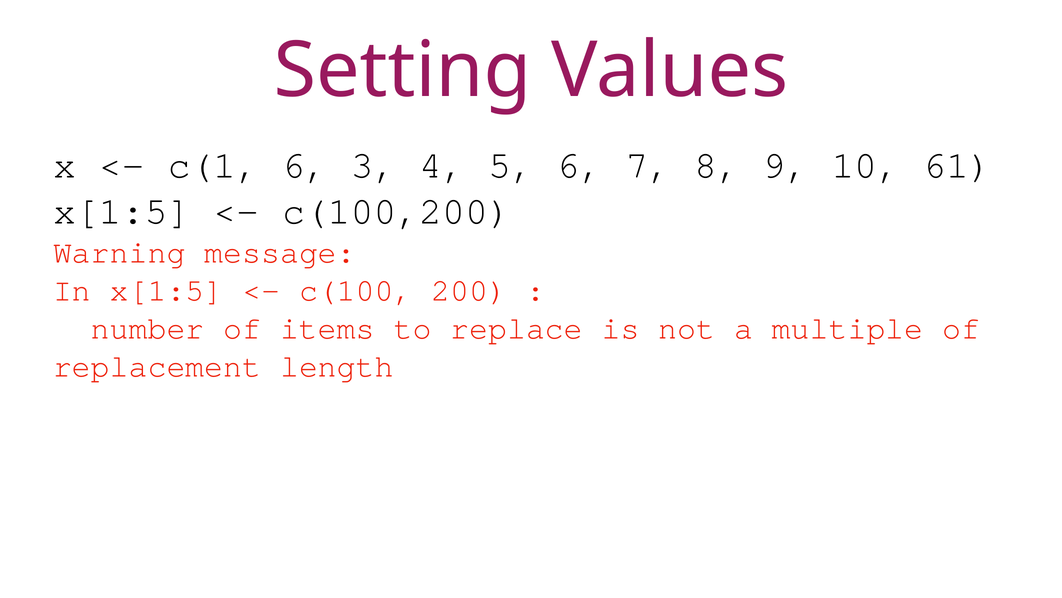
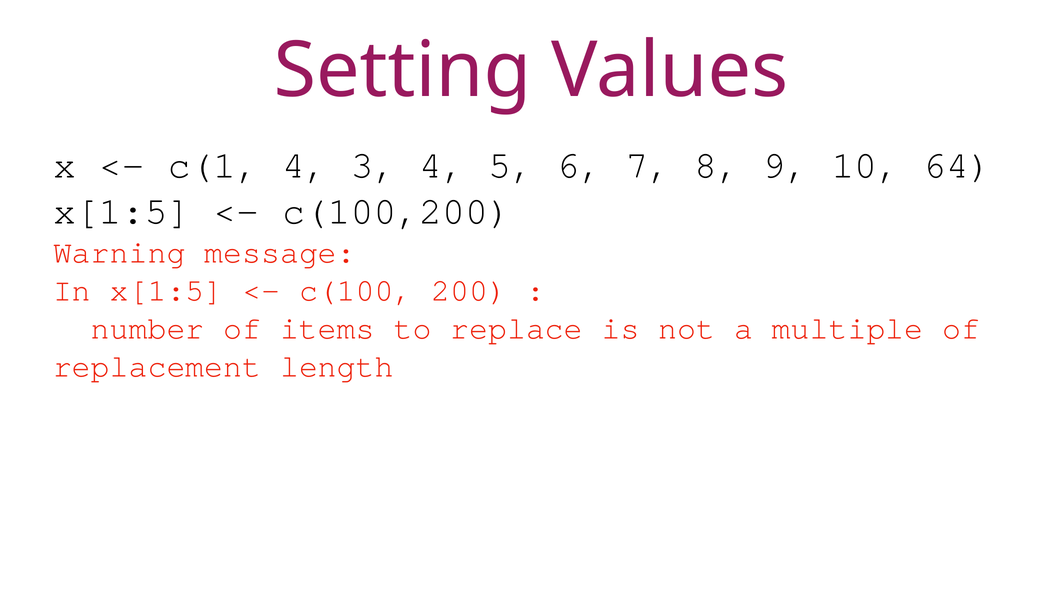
c(1 6: 6 -> 4 (305, 165)
61: 61 -> 64 (958, 165)
